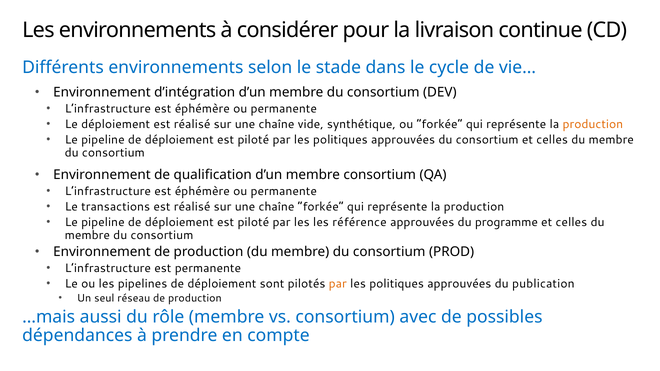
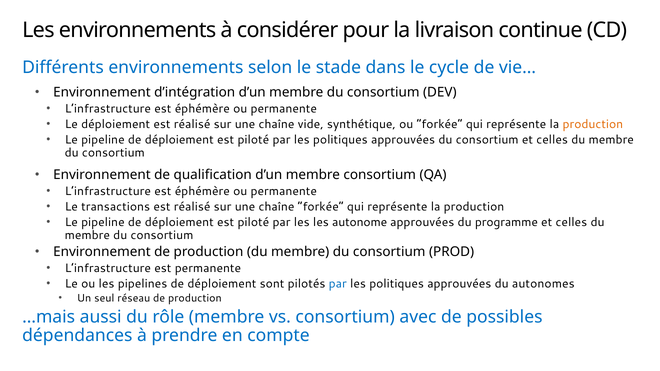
référence: référence -> autonome (360, 222)
par colour: orange -> blue (338, 284)
publication: publication -> autonomes (543, 284)
